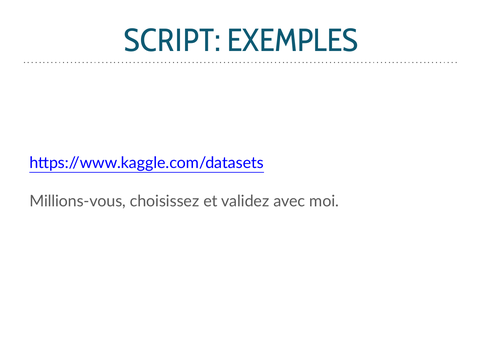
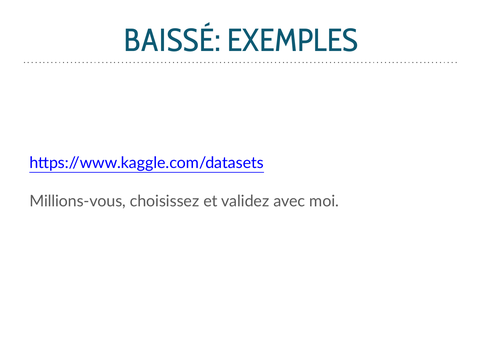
SCRIPT: SCRIPT -> BAISSÉ (172, 41)
